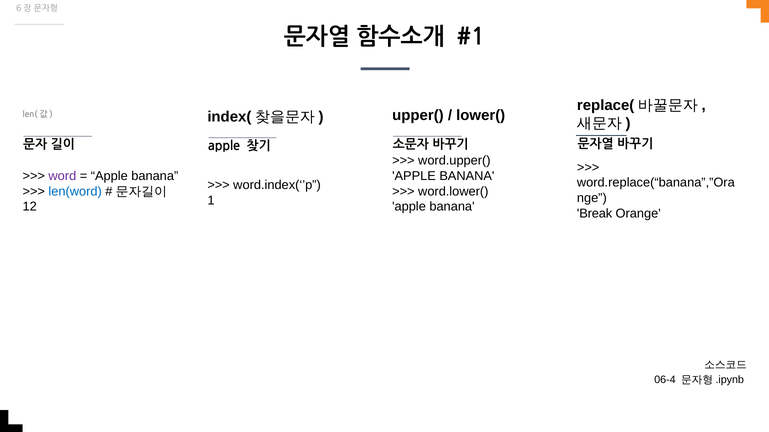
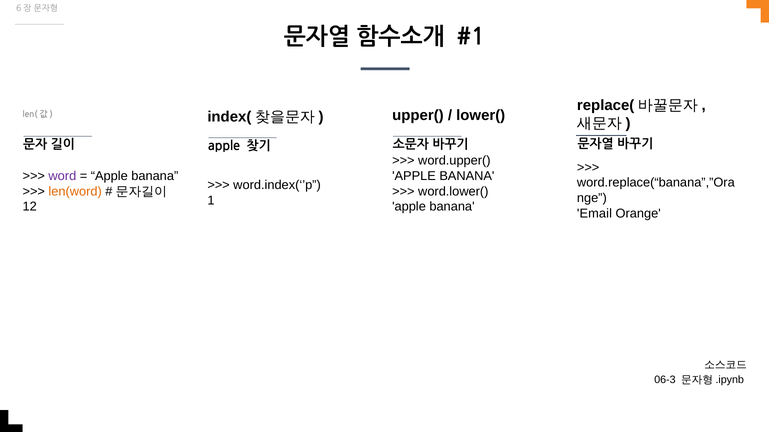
len(word colour: blue -> orange (75, 192)
Break: Break -> Email (595, 214)
06-4: 06-4 -> 06-3 (665, 380)
